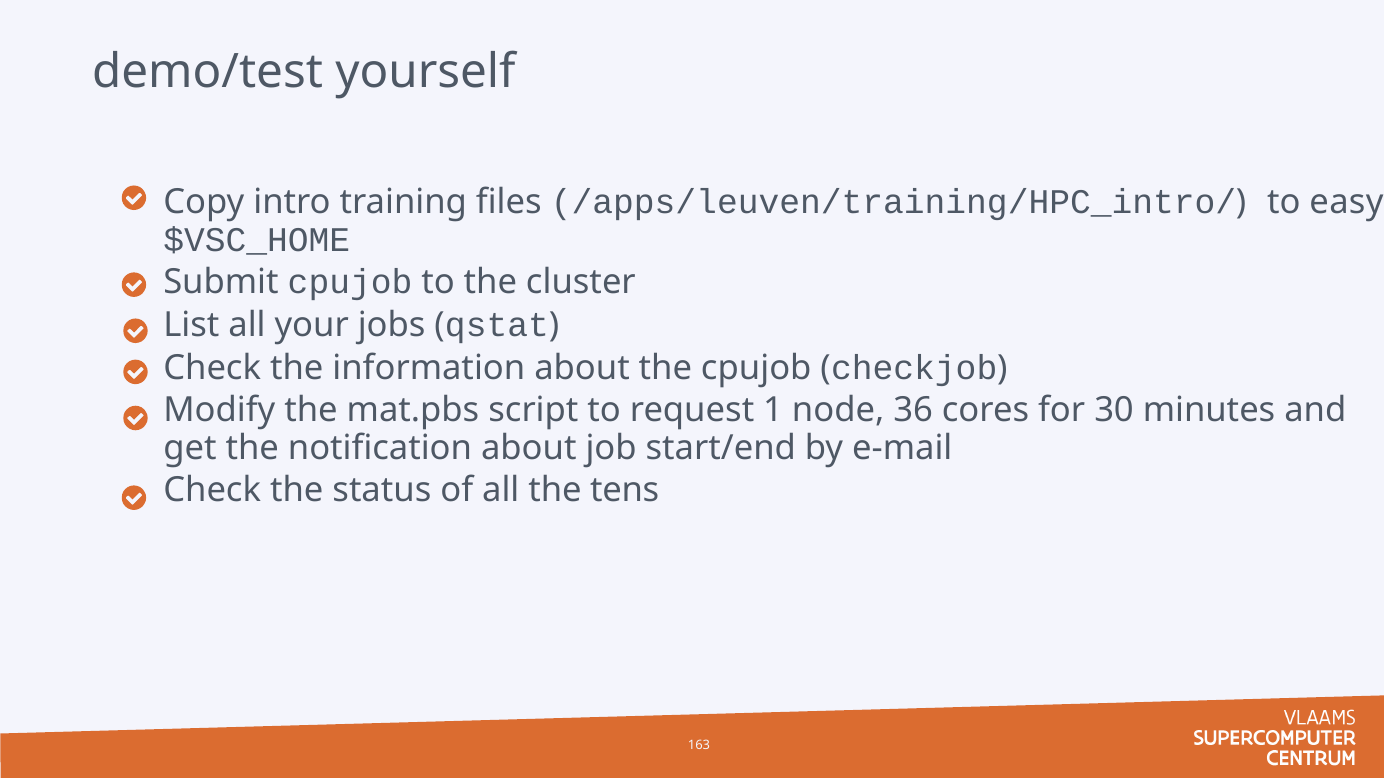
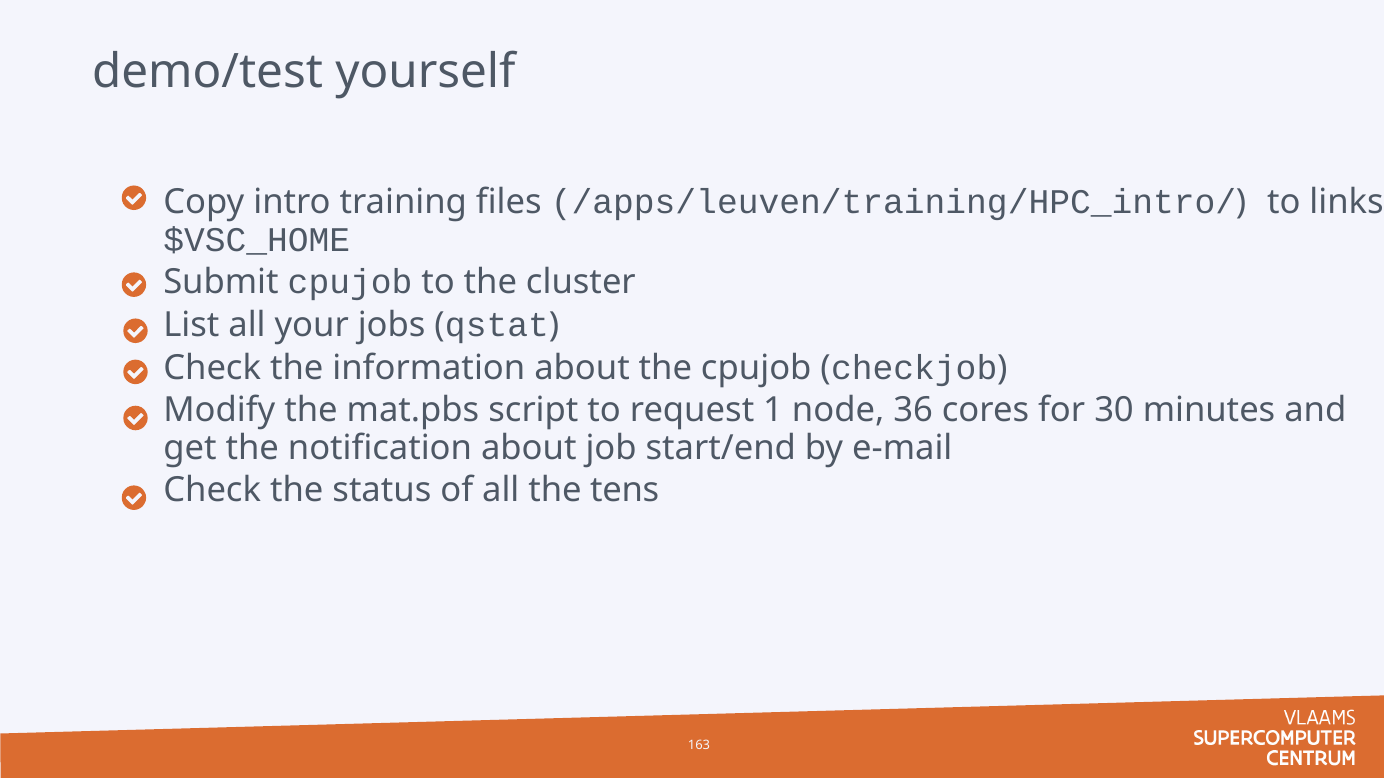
easy: easy -> links (1347, 202)
